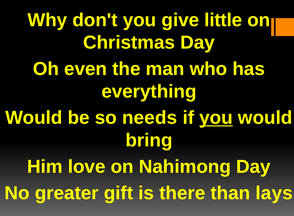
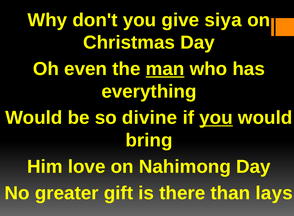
little: little -> siya (223, 20)
man underline: none -> present (165, 69)
needs: needs -> divine (150, 118)
